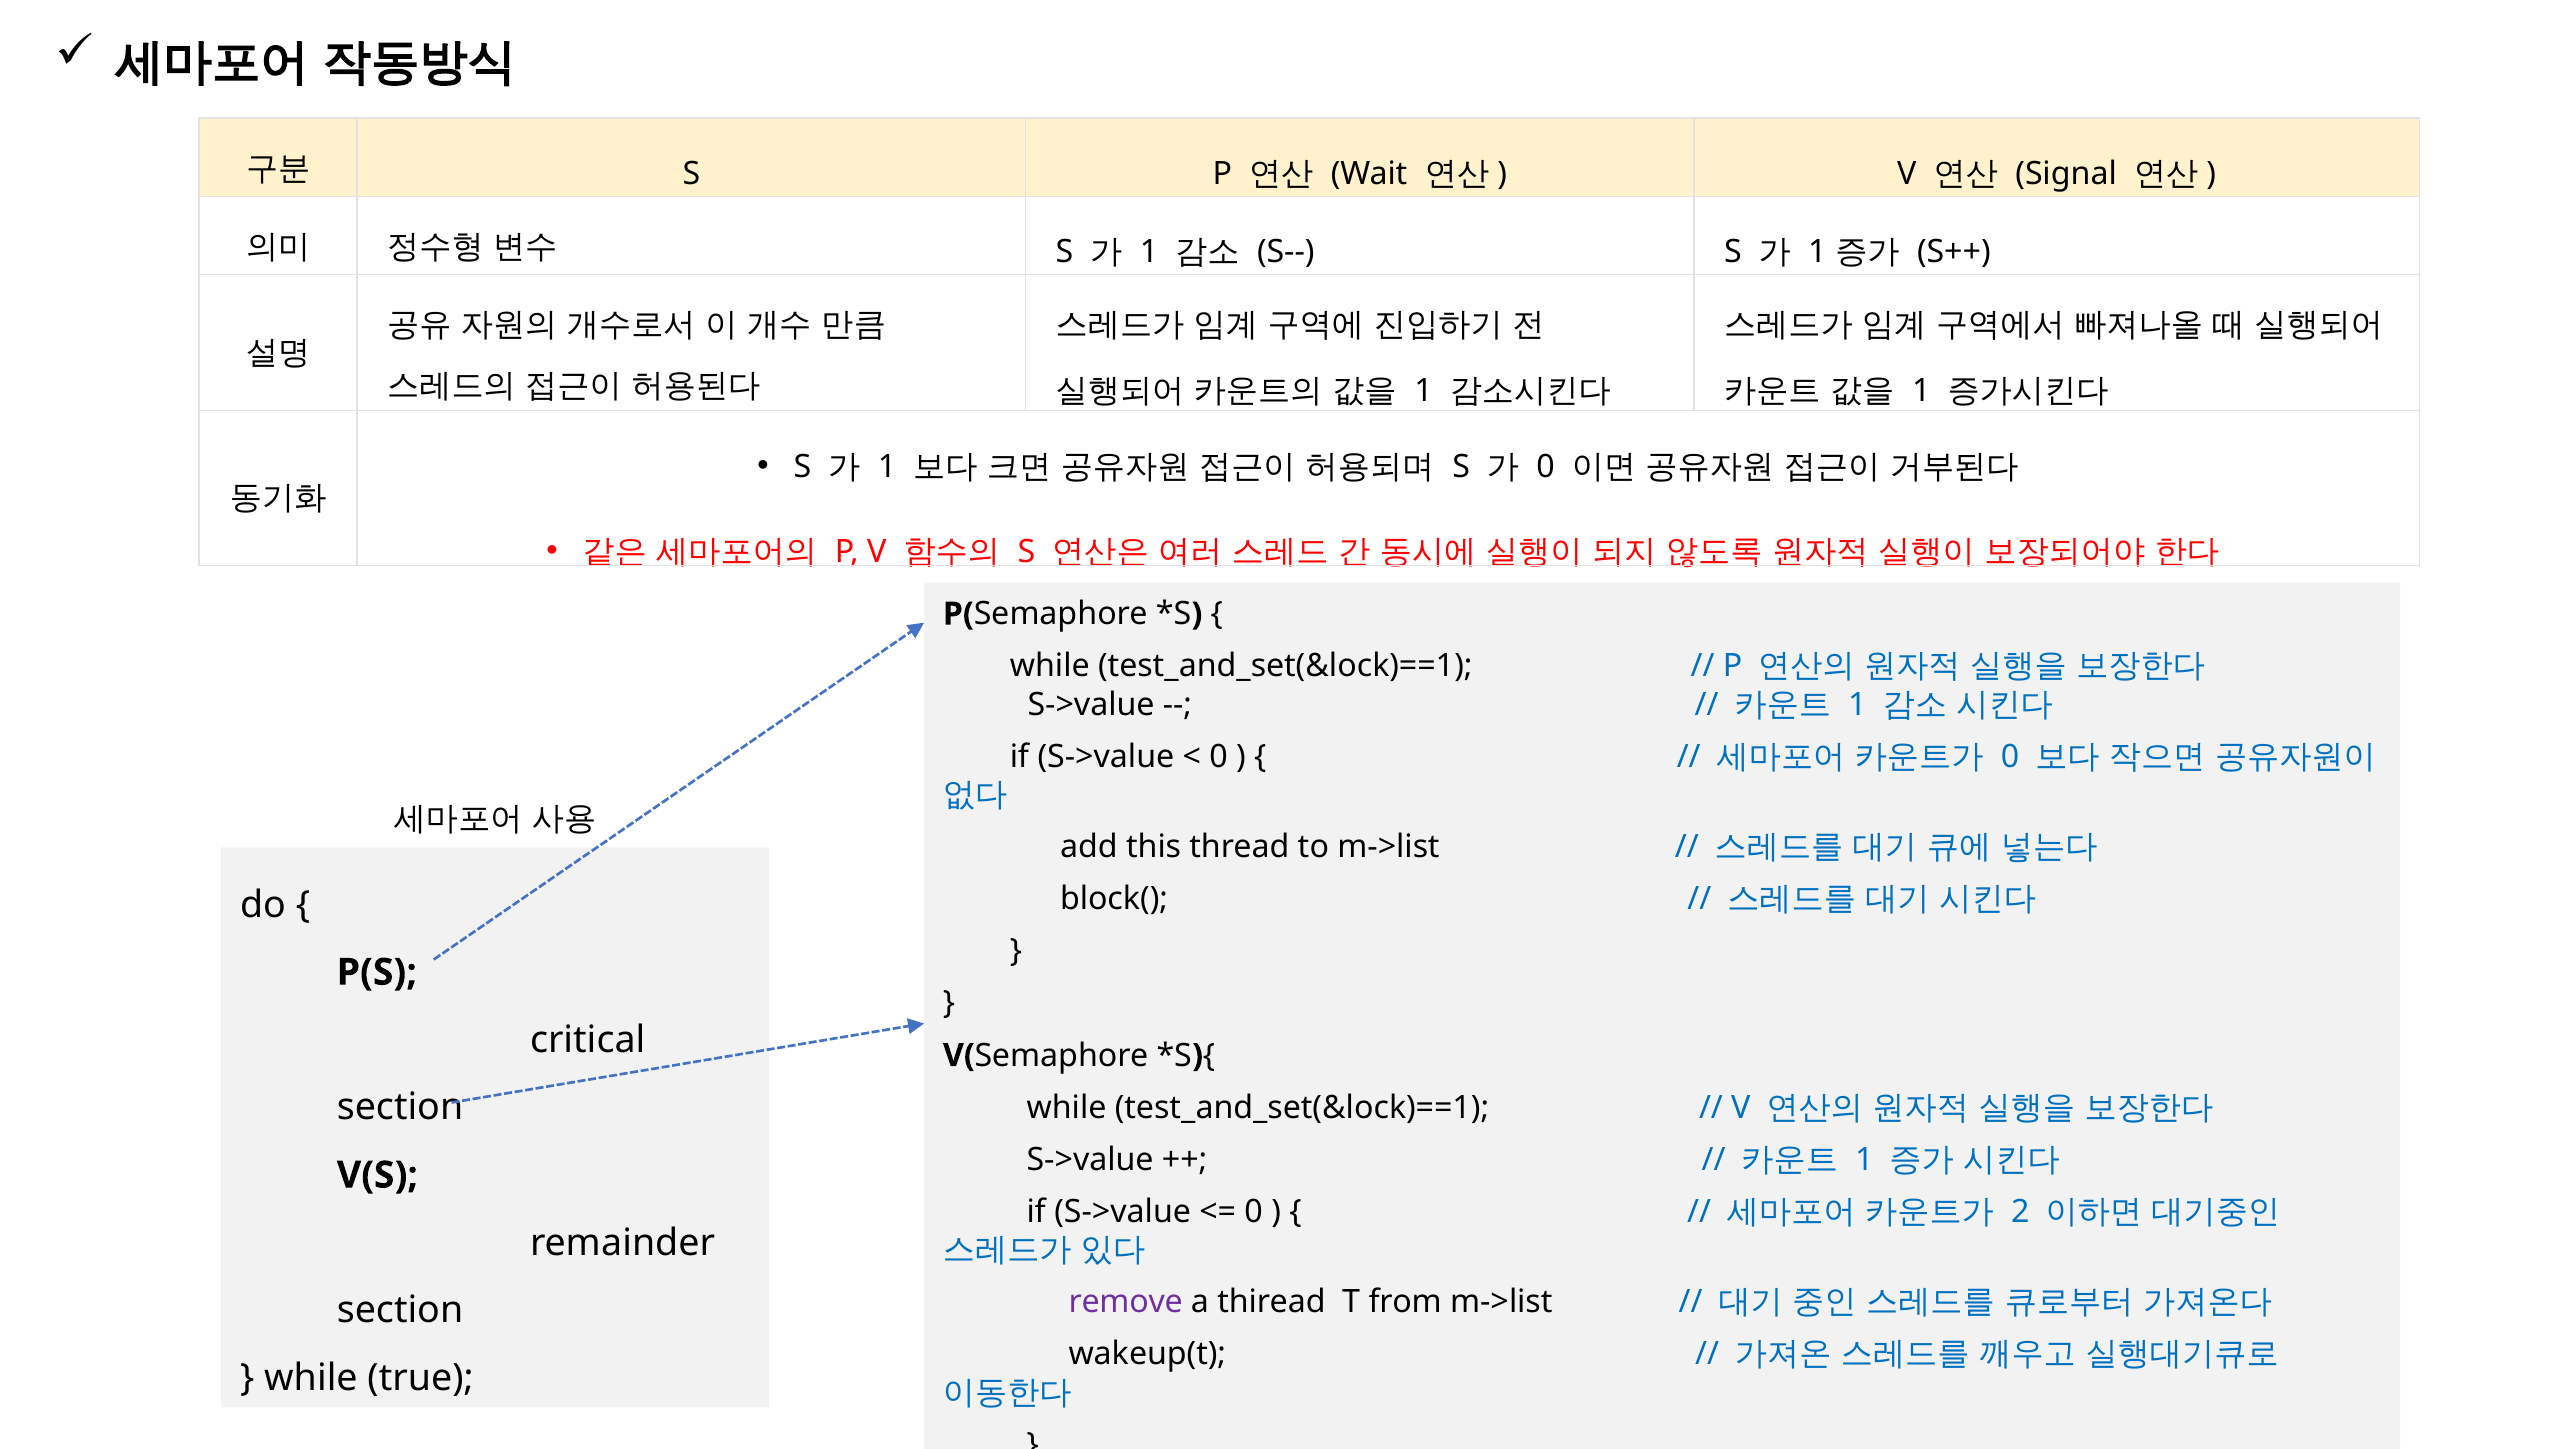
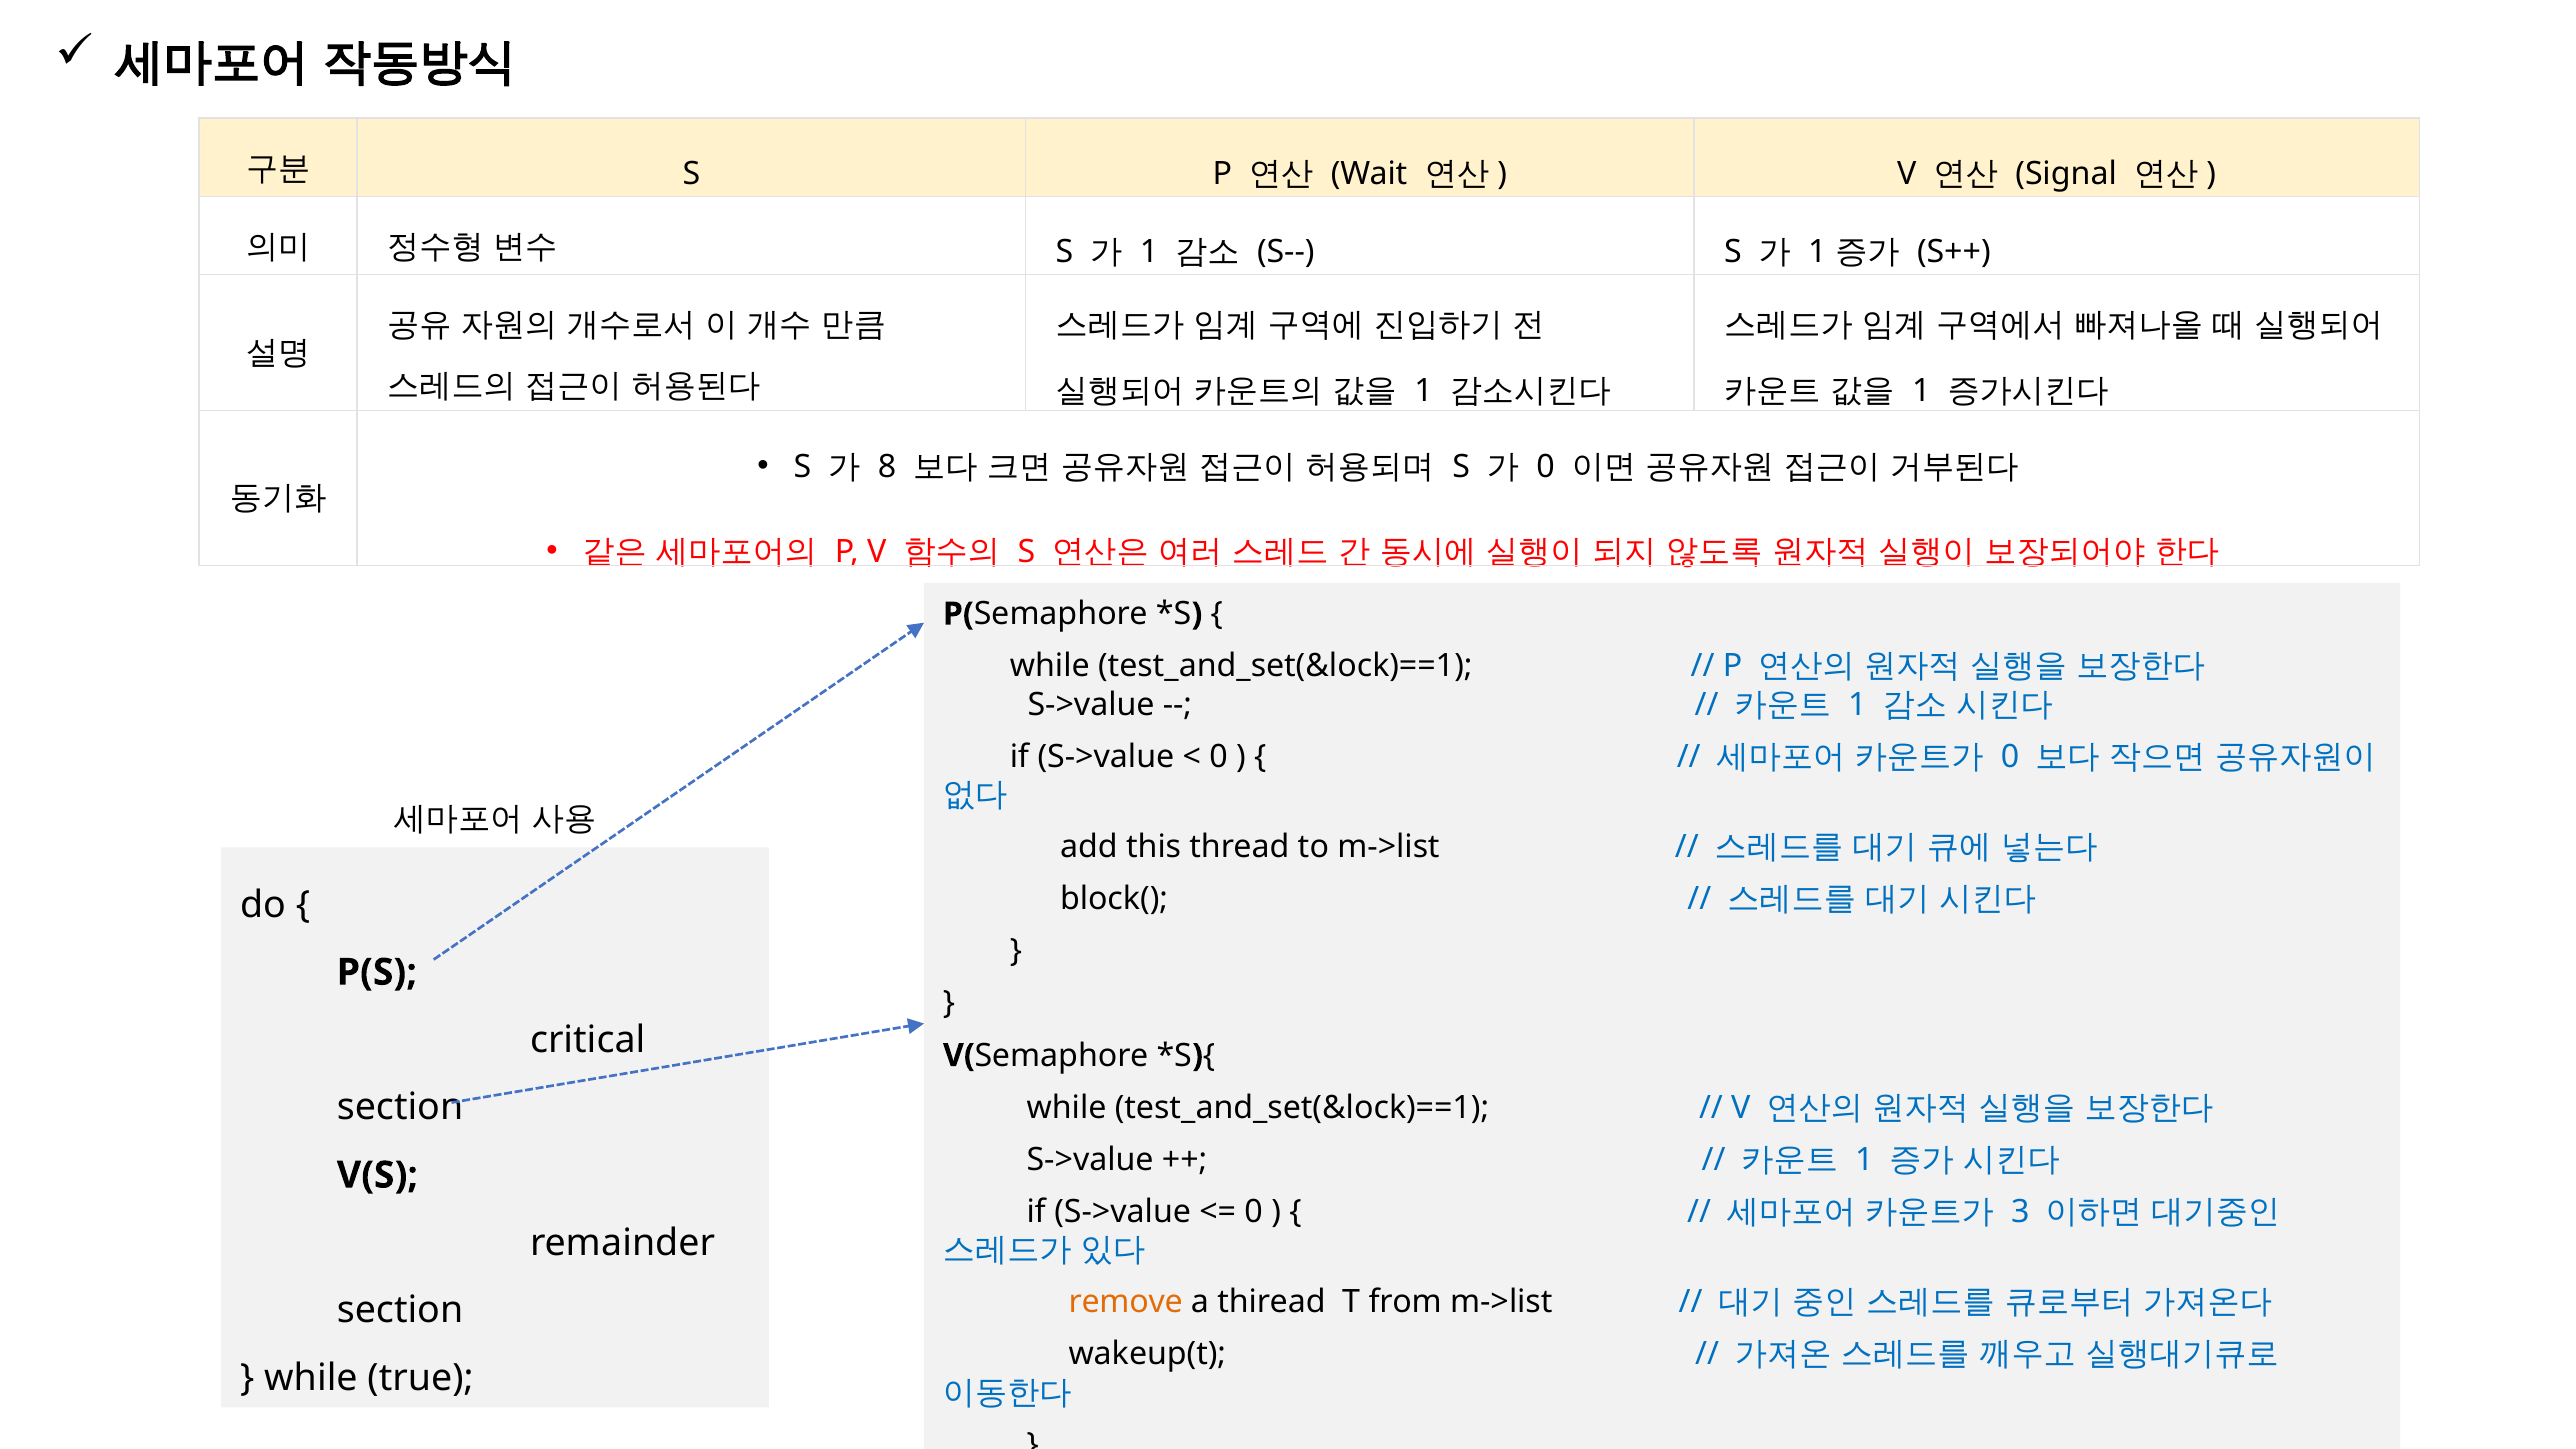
1: 1 -> 8 (887, 466)
2: 2 -> 3 (2020, 1211)
remove colour: purple -> orange (1126, 1302)
